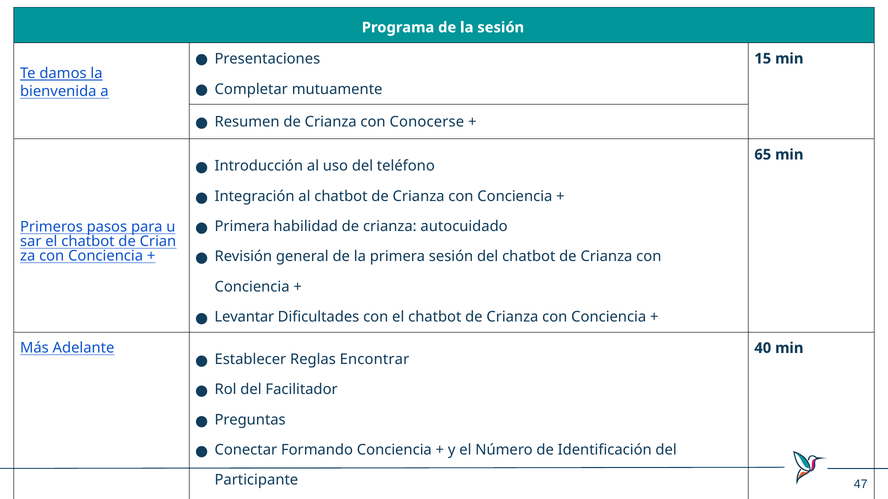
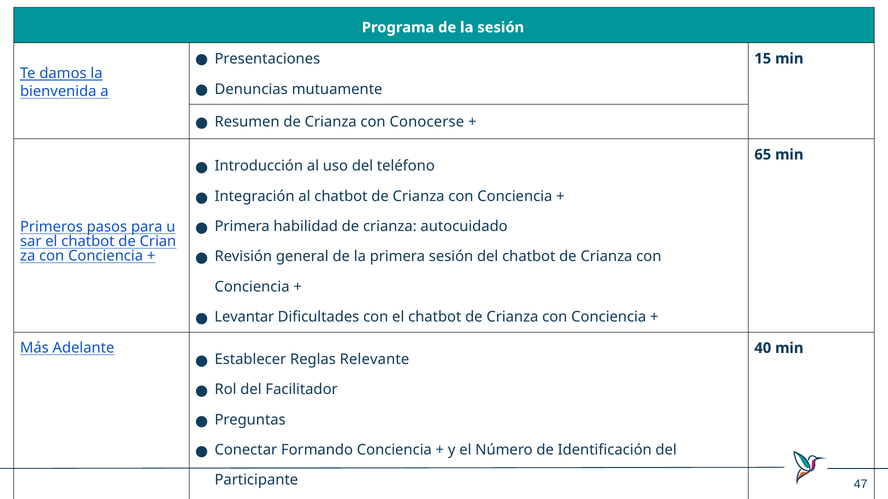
Completar: Completar -> Denuncias (251, 89)
Encontrar: Encontrar -> Relevante (374, 360)
